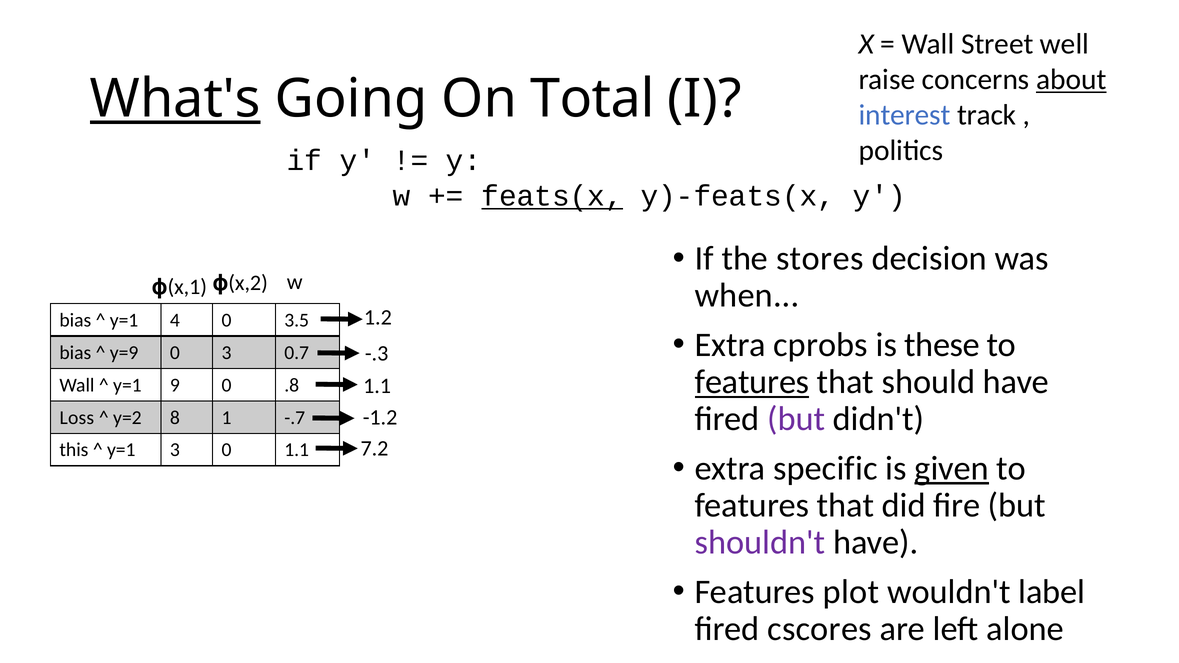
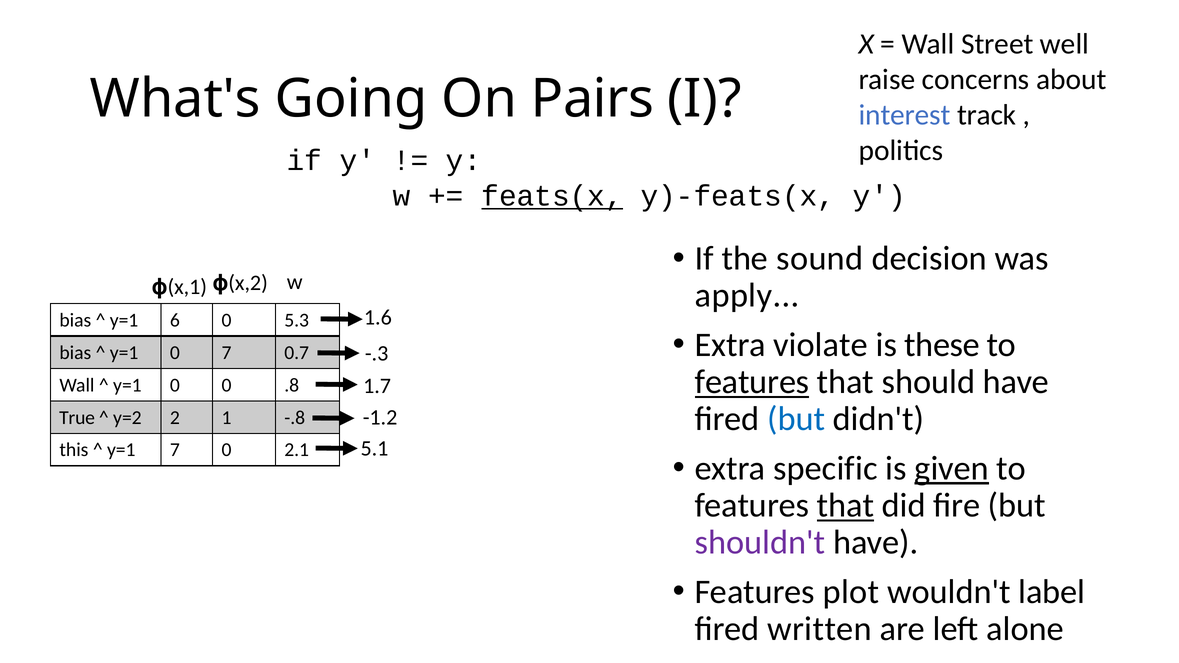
about underline: present -> none (1071, 80)
What's underline: present -> none (175, 99)
Total: Total -> Pairs (592, 99)
stores: stores -> sound (820, 259)
when: when -> apply (747, 296)
1.2: 1.2 -> 1.6 (378, 318)
4: 4 -> 6 (175, 320)
3.5: 3.5 -> 5.3 (297, 320)
cprobs: cprobs -> violate (821, 345)
y=9: y=9 -> y=1 (124, 353)
0 3: 3 -> 7 (227, 353)
1.1: 1.1 -> 1.7 (377, 386)
9: 9 -> 0 (175, 385)
but colour: purple -> blue (796, 419)
Loss: Loss -> True (77, 418)
8: 8 -> 2 (175, 418)
-.7: -.7 -> -.8 (295, 418)
7.2: 7.2 -> 5.1 (374, 449)
y=1 3: 3 -> 7 (175, 450)
0 1.1: 1.1 -> 2.1 (297, 450)
that underline: none -> present (845, 506)
cscores: cscores -> written (820, 629)
